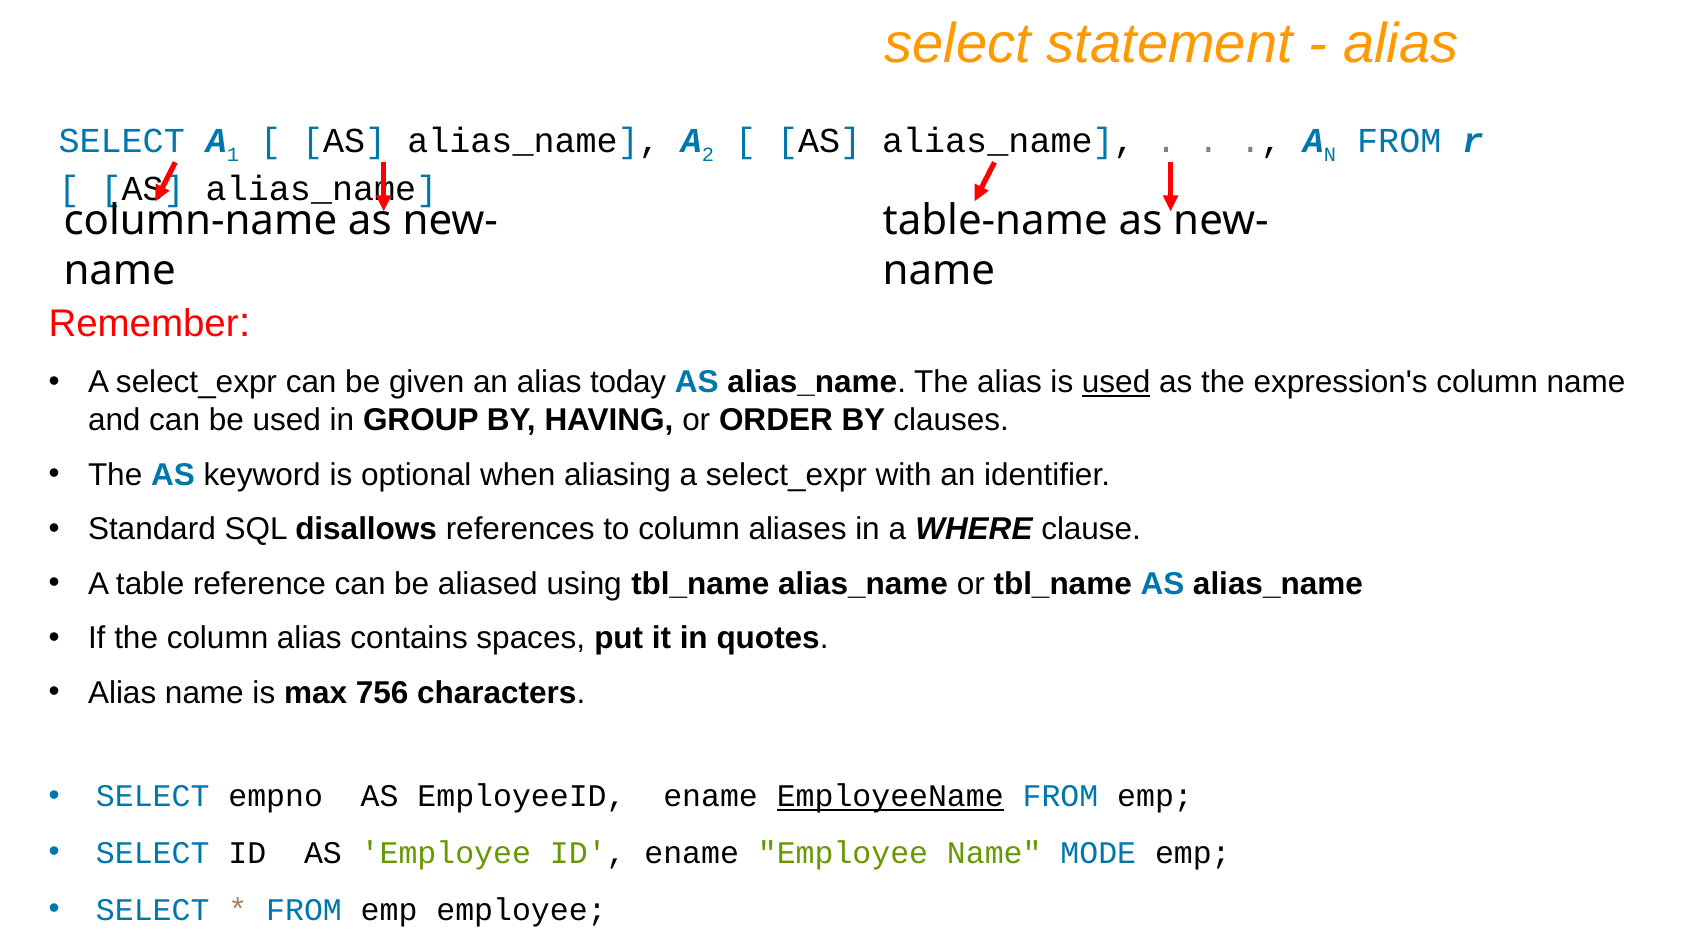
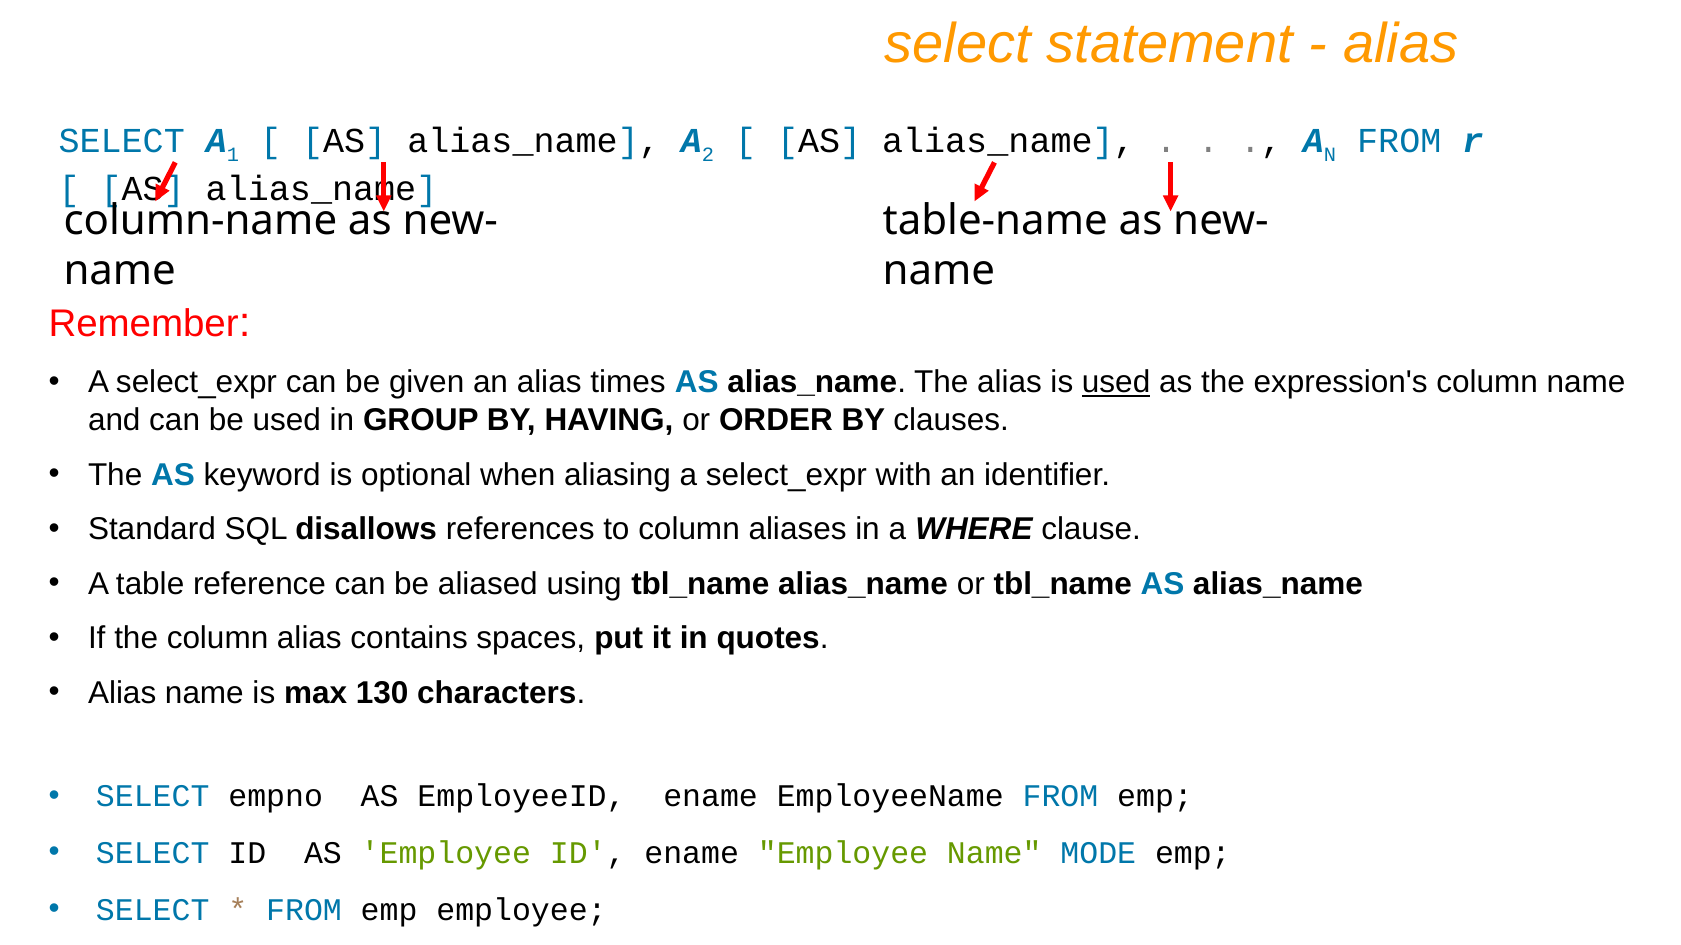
today: today -> times (628, 383)
756: 756 -> 130 (382, 693)
EmployeeName underline: present -> none (890, 797)
